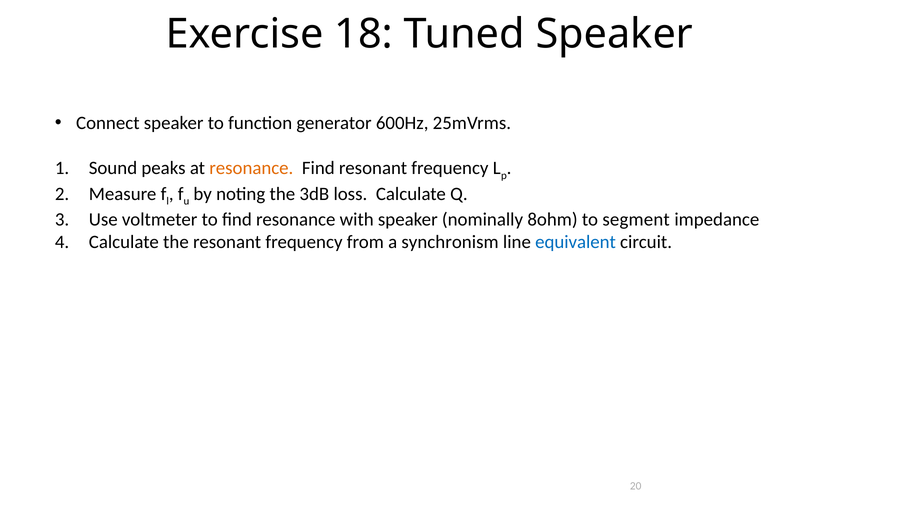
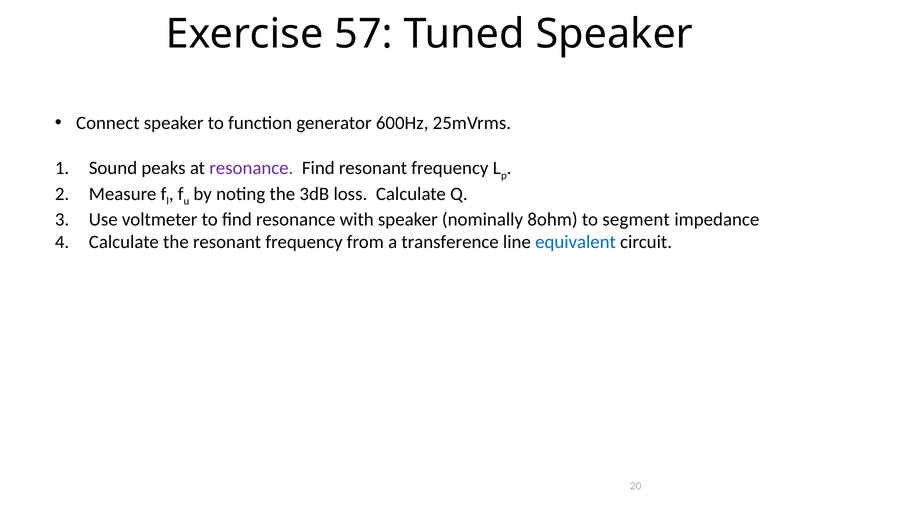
18: 18 -> 57 (364, 34)
resonance colour: orange -> purple (251, 168)
synchronism: synchronism -> transference (450, 242)
